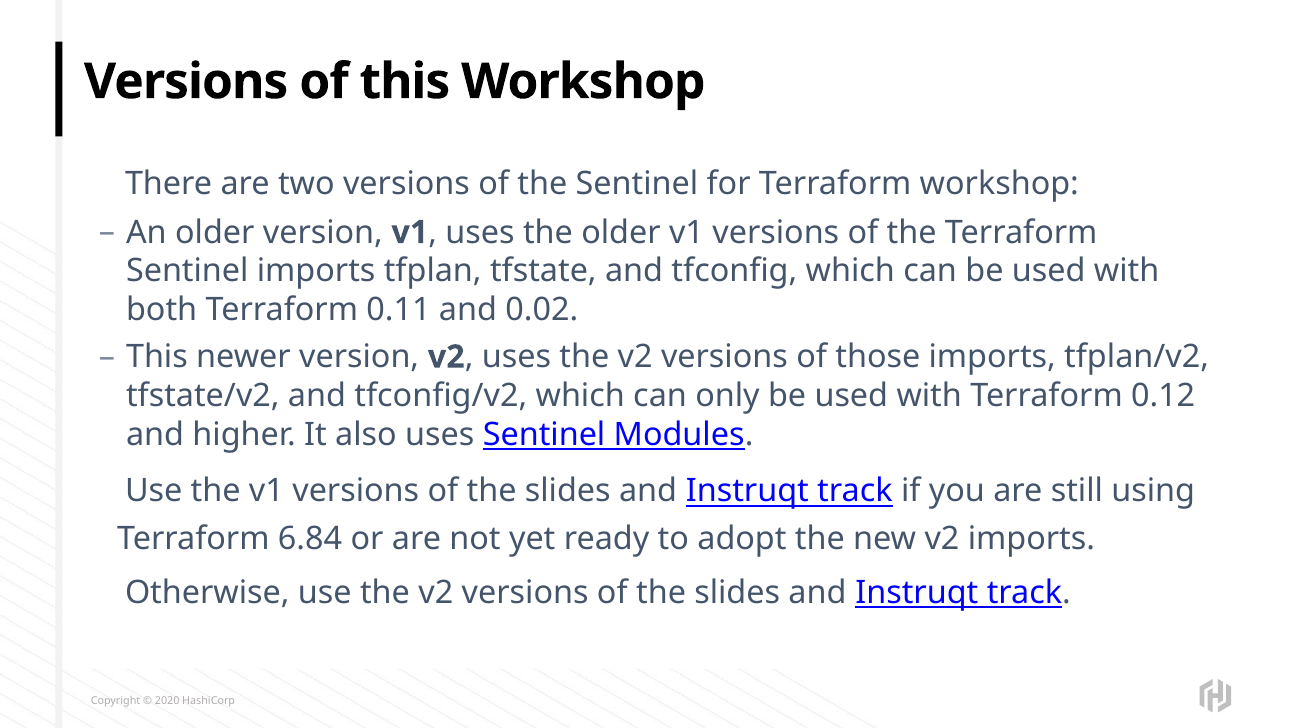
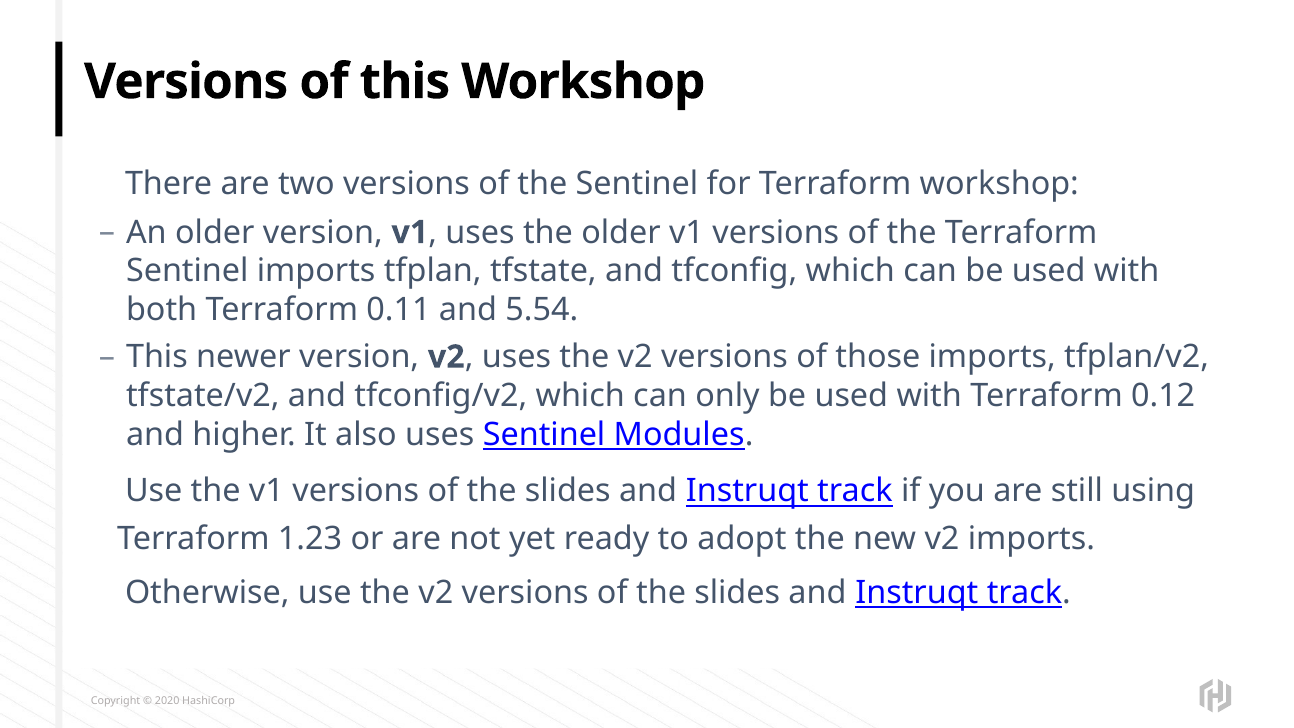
0.02: 0.02 -> 5.54 (542, 310)
6.84: 6.84 -> 1.23 (310, 539)
